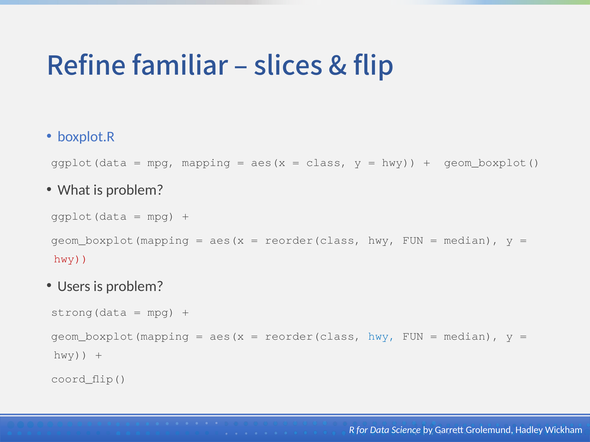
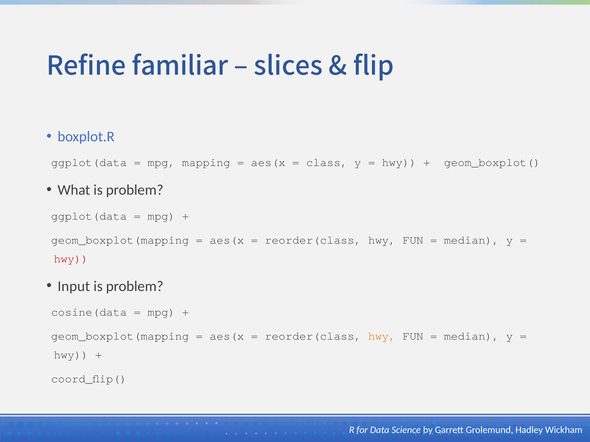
Users: Users -> Input (74, 287)
strong(data: strong(data -> cosine(data (89, 312)
hwy colour: blue -> orange (382, 336)
